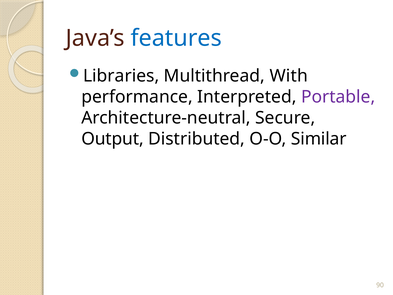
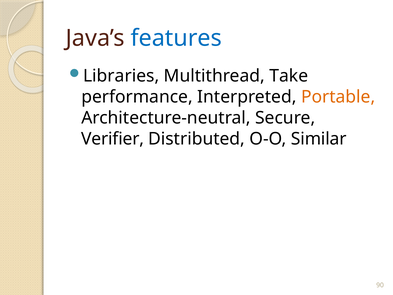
With: With -> Take (289, 76)
Portable colour: purple -> orange (338, 97)
Output: Output -> Verifier (113, 139)
